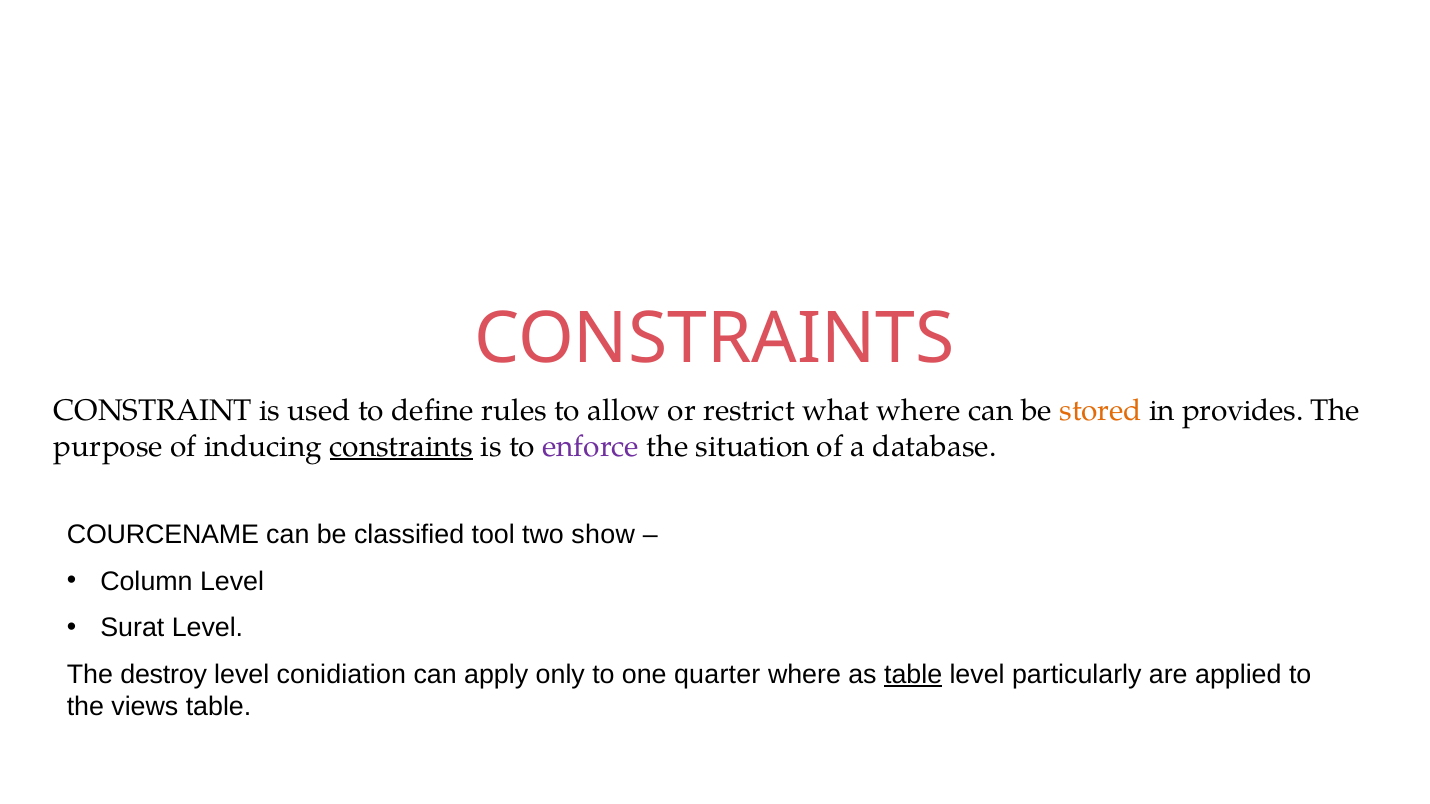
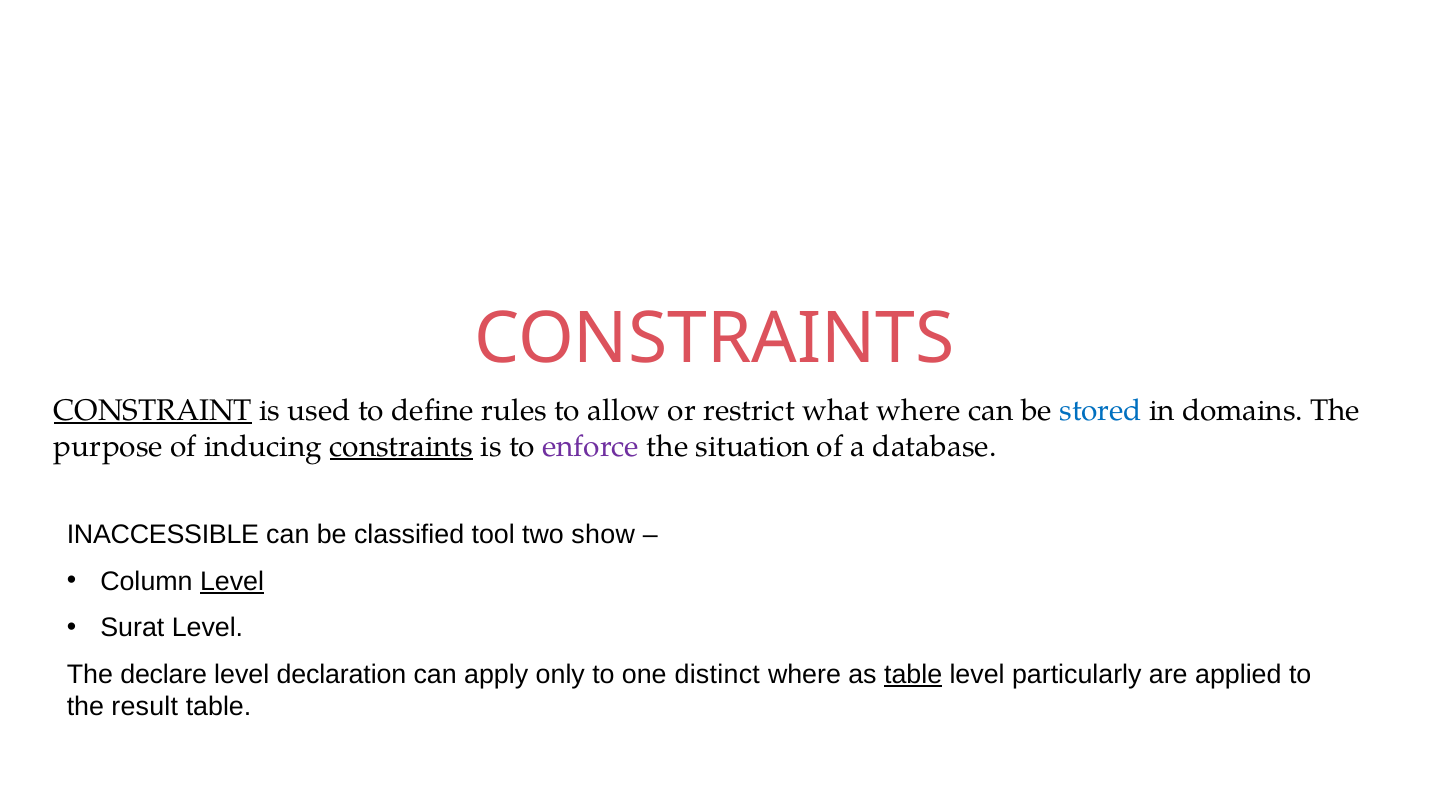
CONSTRAINT underline: none -> present (153, 411)
stored colour: orange -> blue (1101, 411)
provides: provides -> domains (1243, 411)
COURCENAME: COURCENAME -> INACCESSIBLE (163, 535)
Level underline: none -> present (232, 582)
destroy: destroy -> declare (164, 675)
conidiation: conidiation -> declaration (341, 675)
quarter: quarter -> distinct (717, 675)
views: views -> result (145, 707)
